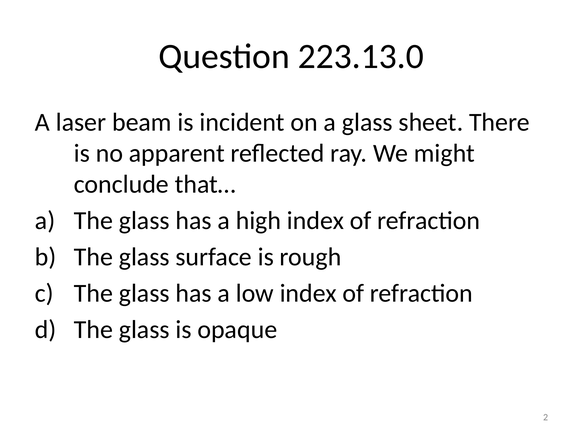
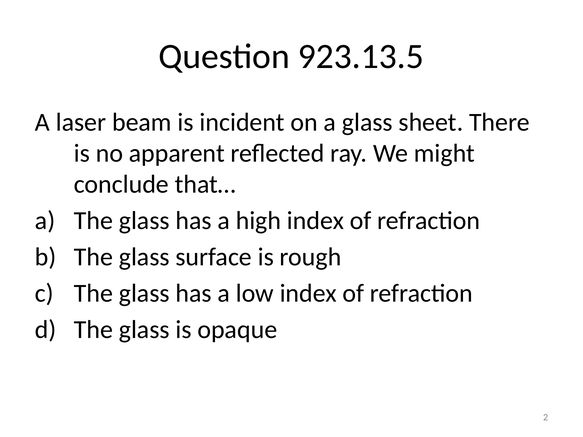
223.13.0: 223.13.0 -> 923.13.5 (361, 56)
